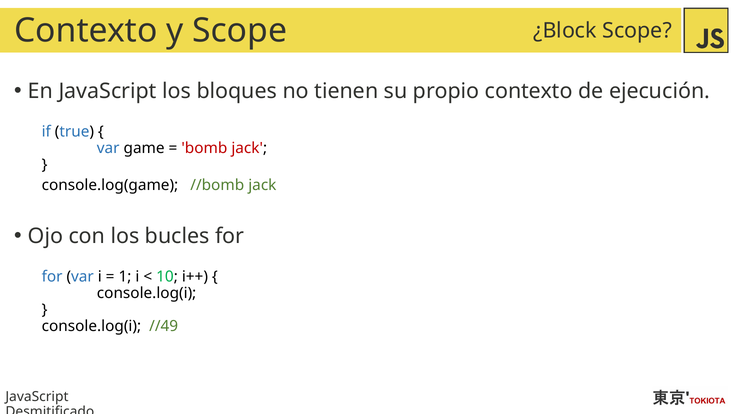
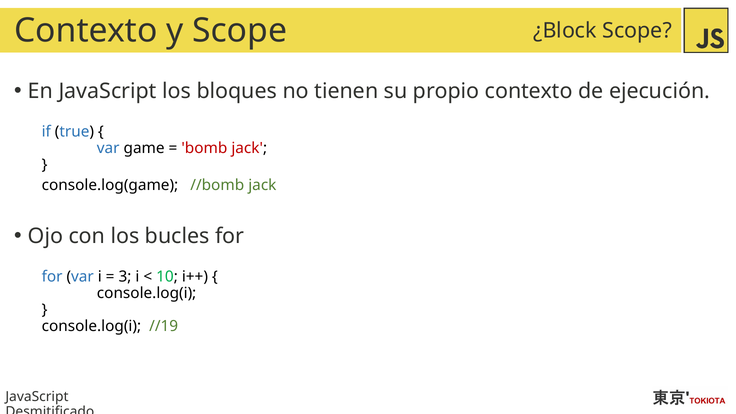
1: 1 -> 3 (125, 277)
//49: //49 -> //19 (164, 326)
